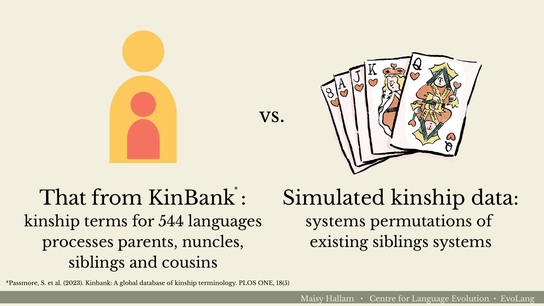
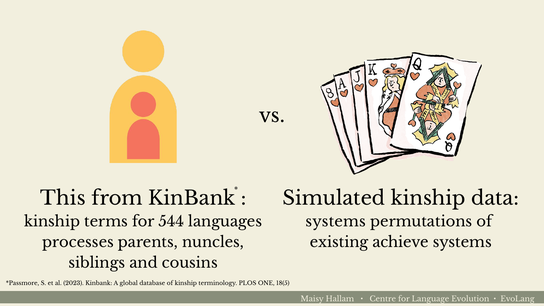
That: That -> This (63, 198)
existing siblings: siblings -> achieve (401, 242)
